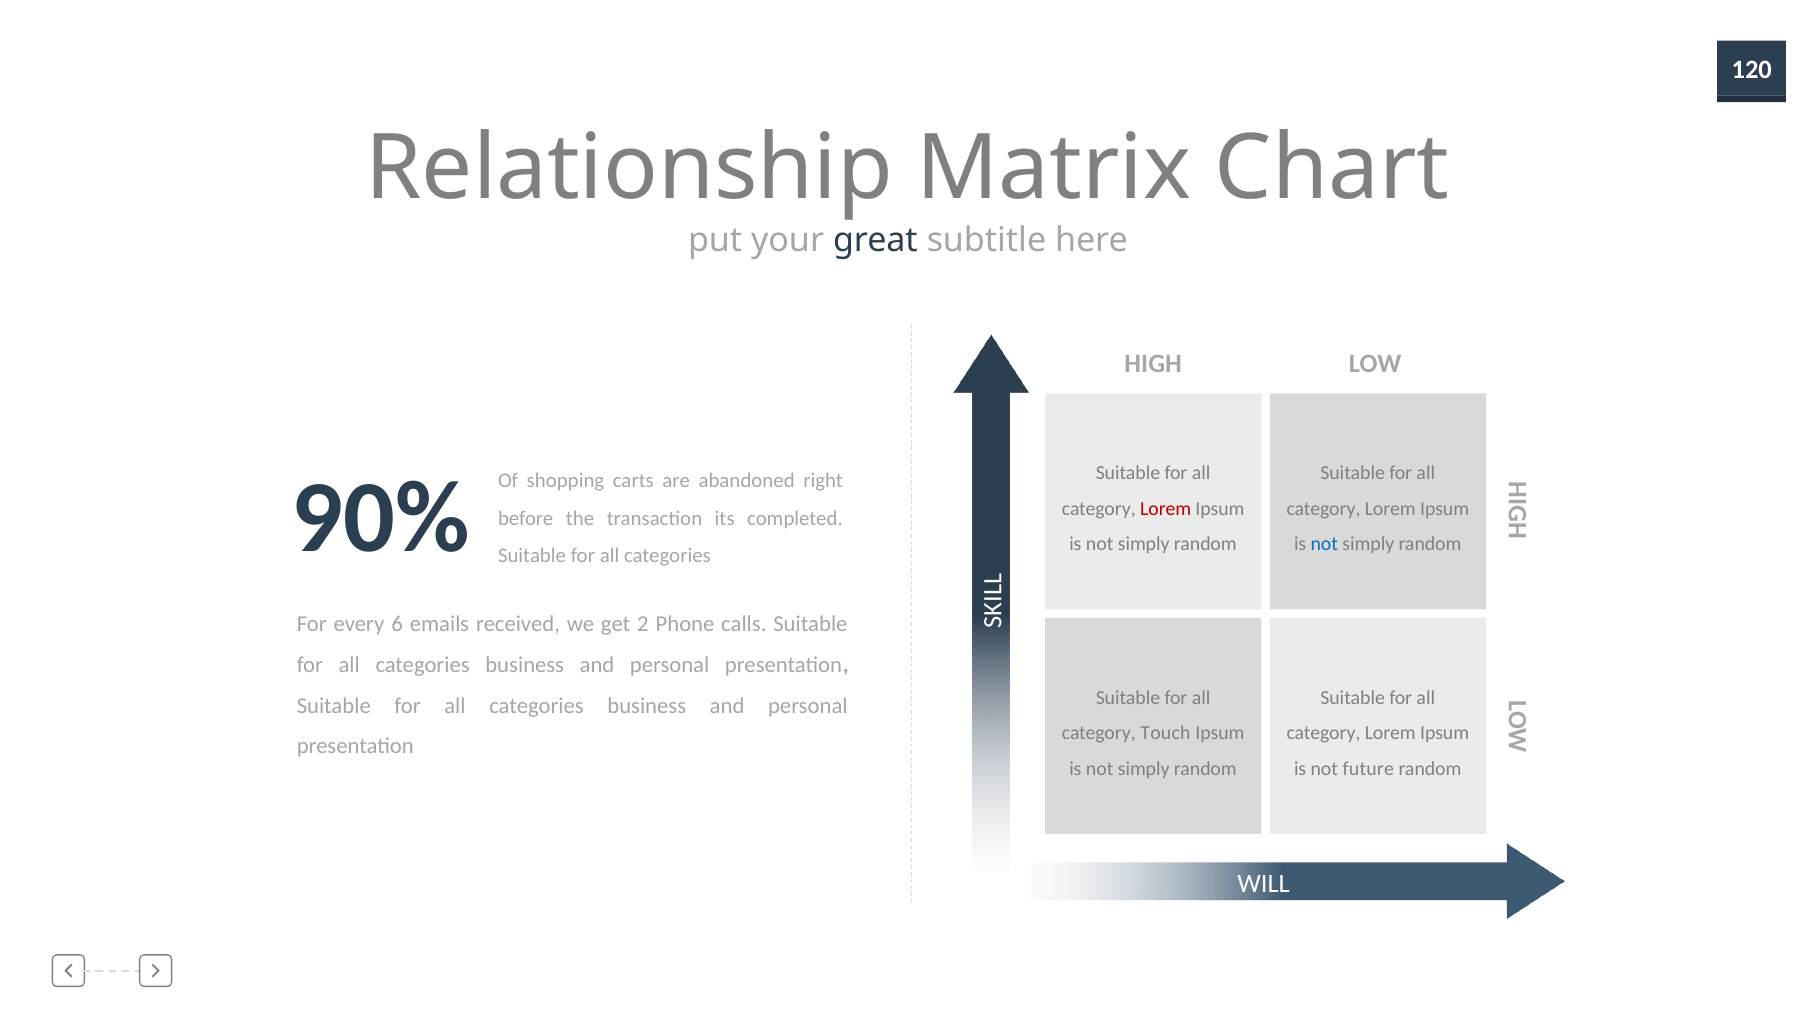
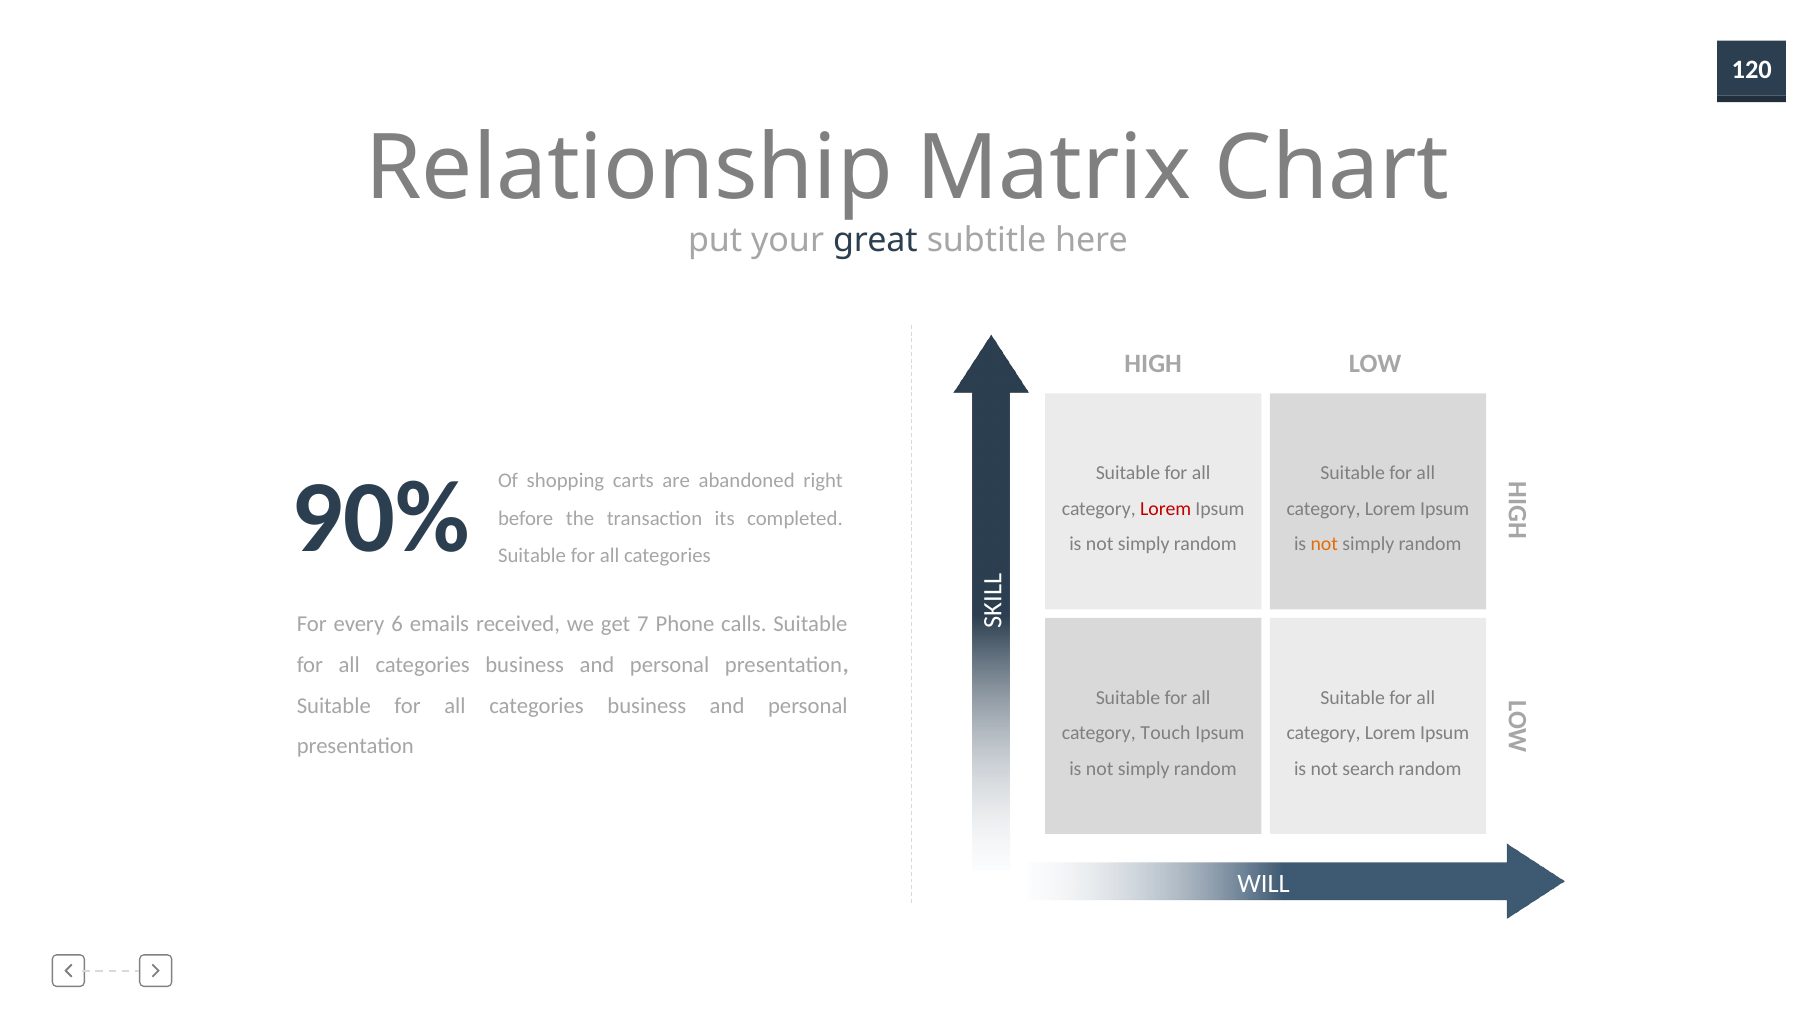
not colour: blue -> orange (1324, 545)
2: 2 -> 7 (643, 624)
future: future -> search (1368, 769)
